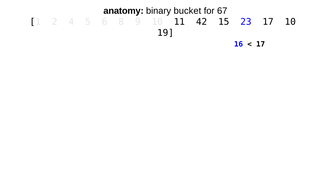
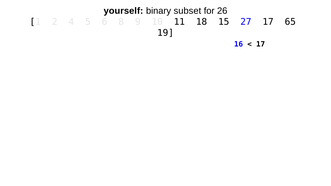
anatomy: anatomy -> yourself (123, 11)
bucket: bucket -> subset (187, 11)
67: 67 -> 26 (222, 11)
42: 42 -> 18 (202, 22)
23: 23 -> 27 (246, 22)
17 10: 10 -> 65 (290, 22)
